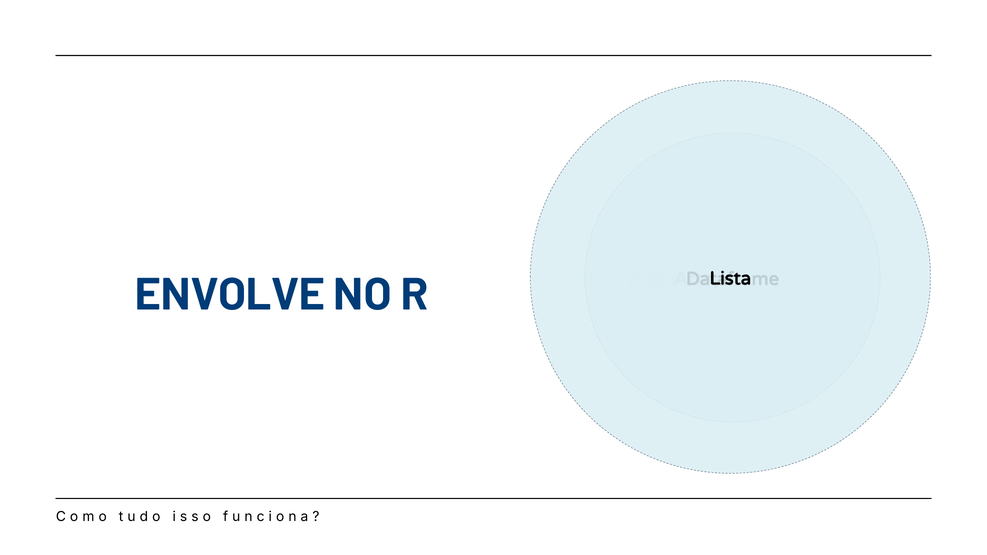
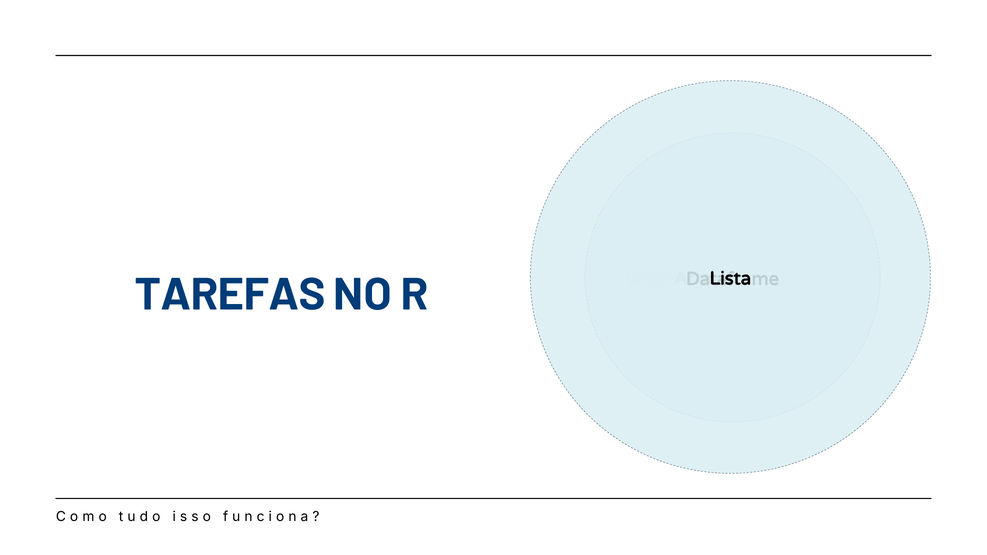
ENVOLVE: ENVOLVE -> TAREFAS (230, 295)
